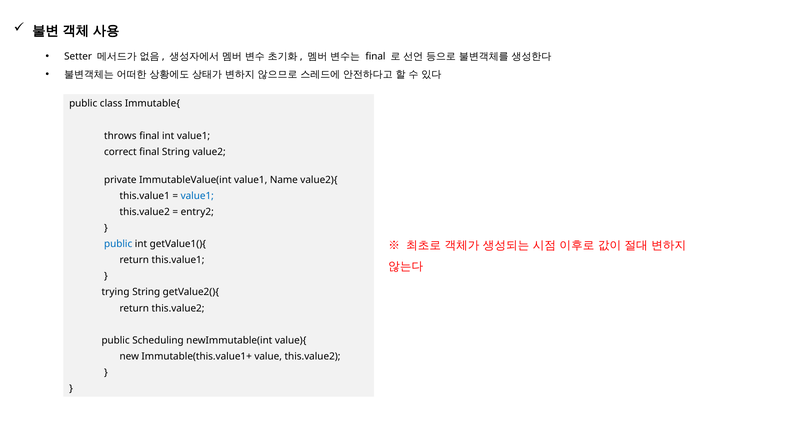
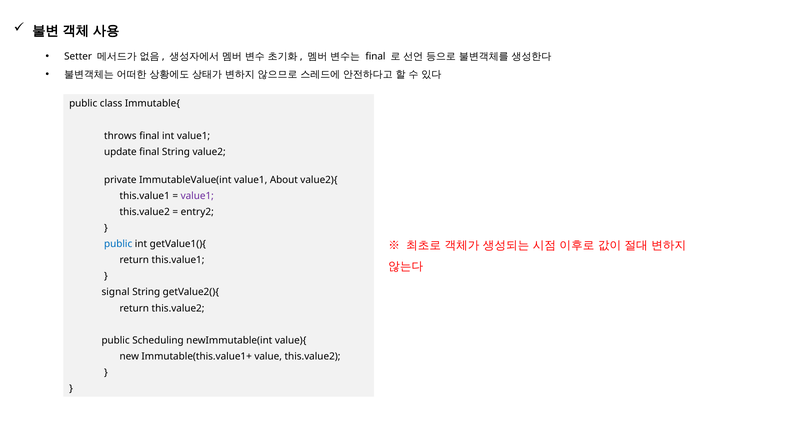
correct: correct -> update (120, 152)
Name: Name -> About (284, 180)
value1 colour: blue -> purple (197, 196)
trying: trying -> signal (116, 292)
